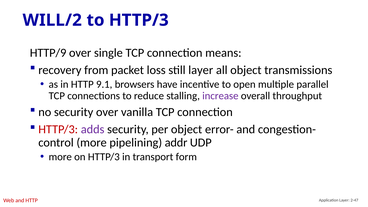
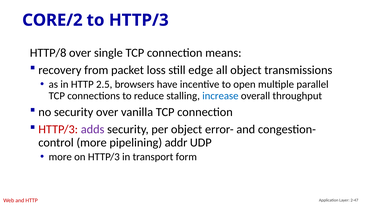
WILL/2: WILL/2 -> CORE/2 (52, 20)
HTTP/9: HTTP/9 -> HTTP/8 (48, 53)
still layer: layer -> edge (201, 70)
9.1: 9.1 -> 2.5 (104, 84)
increase colour: purple -> blue (220, 96)
